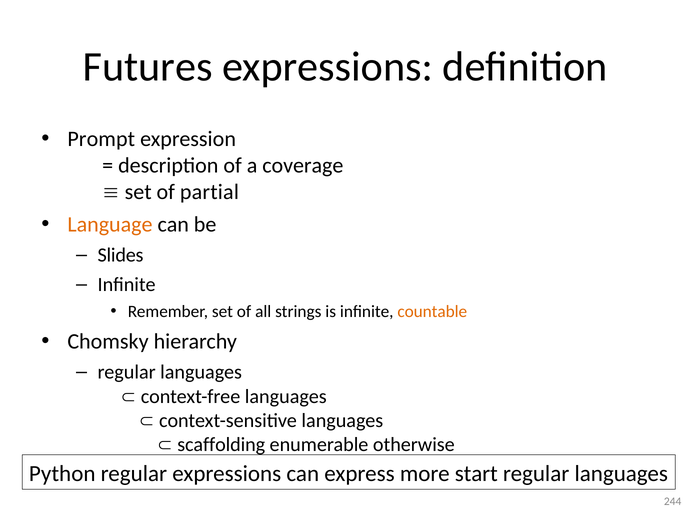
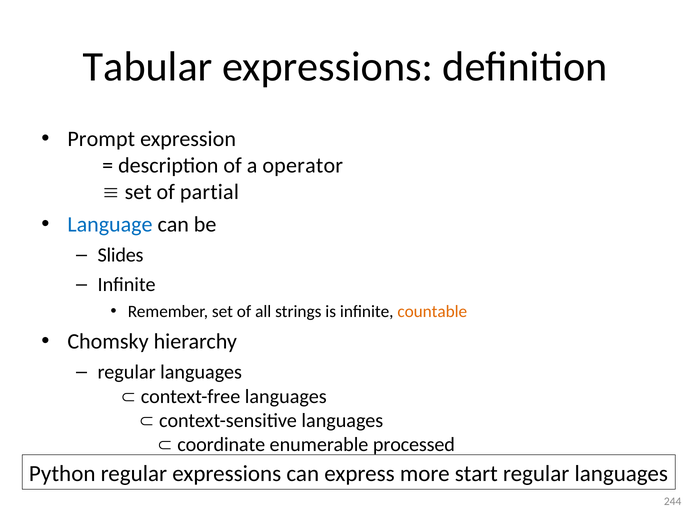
Futures: Futures -> Tabular (148, 67)
coverage: coverage -> operator (303, 166)
Language colour: orange -> blue (110, 225)
scaffolding: scaffolding -> coordinate (221, 445)
otherwise: otherwise -> processed (414, 445)
